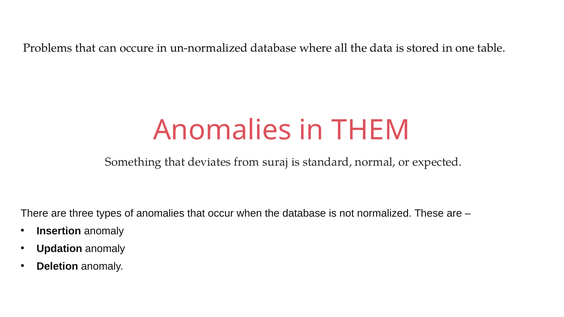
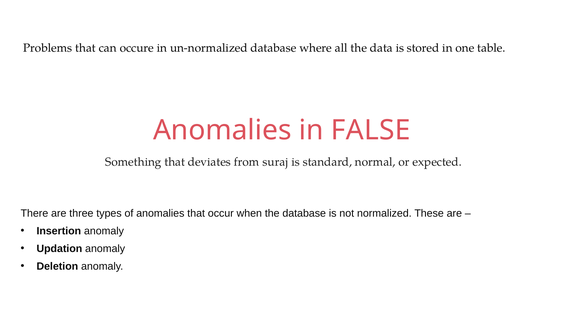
THEM: THEM -> FALSE (371, 130)
